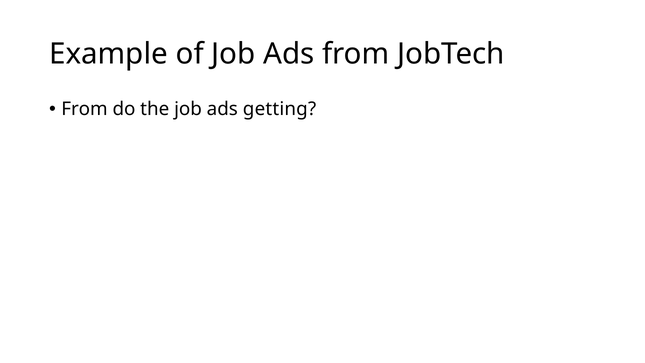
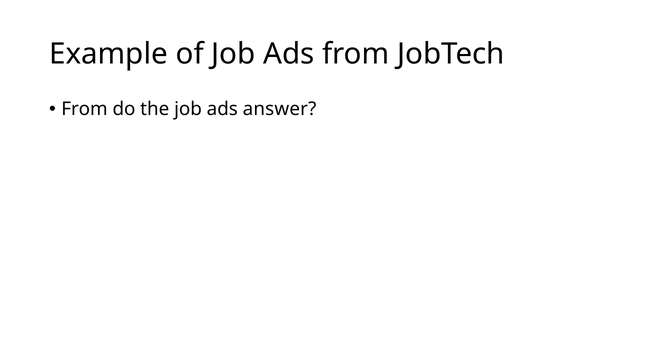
getting: getting -> answer (280, 109)
